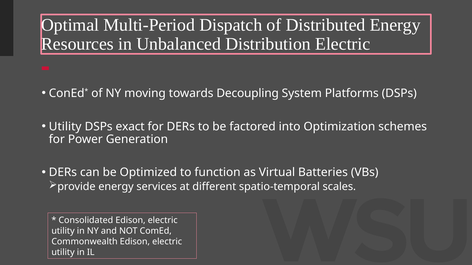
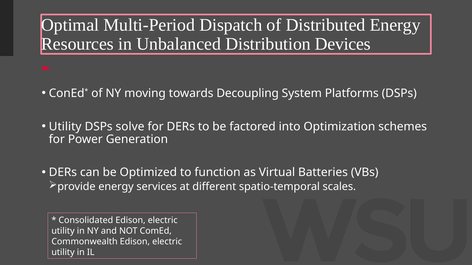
Distribution Electric: Electric -> Devices (343, 44)
exact: exact -> solve (130, 127)
